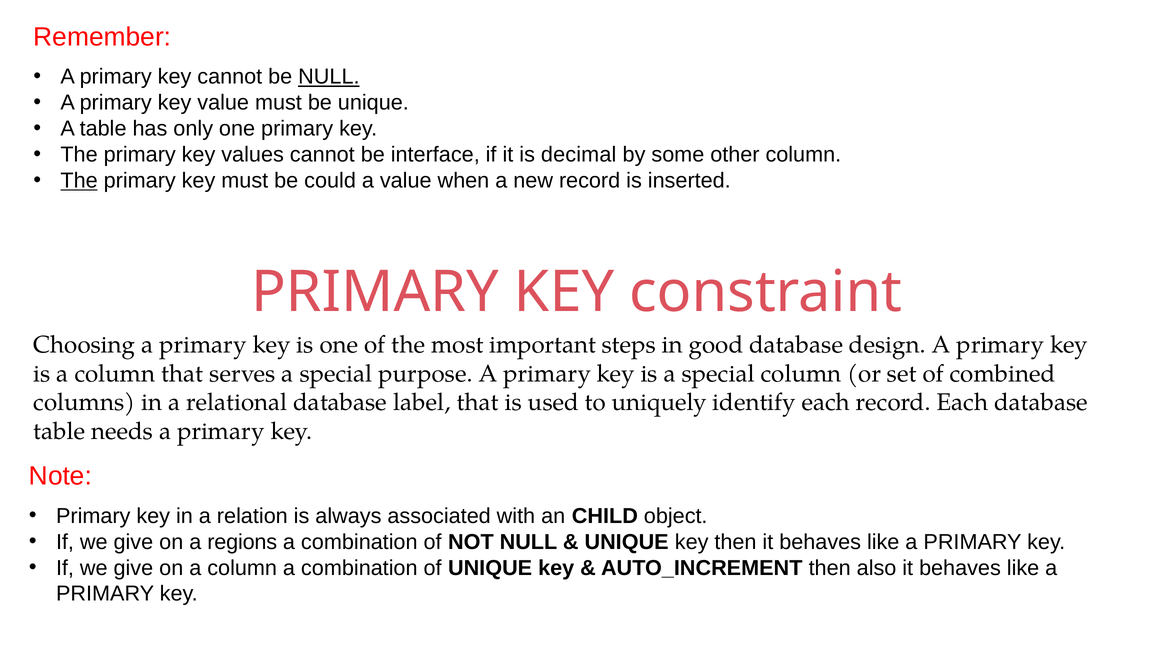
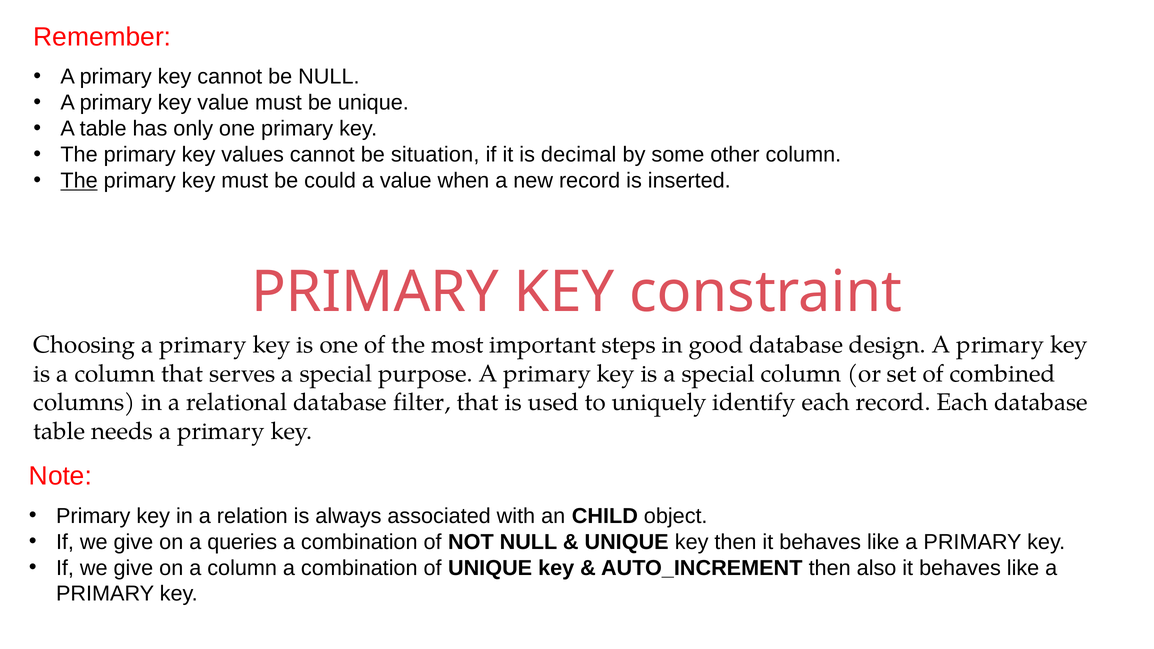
NULL underline: present -> none (329, 77)
interface: interface -> situation (435, 155)
label: label -> filter (422, 403)
regions: regions -> queries (242, 542)
